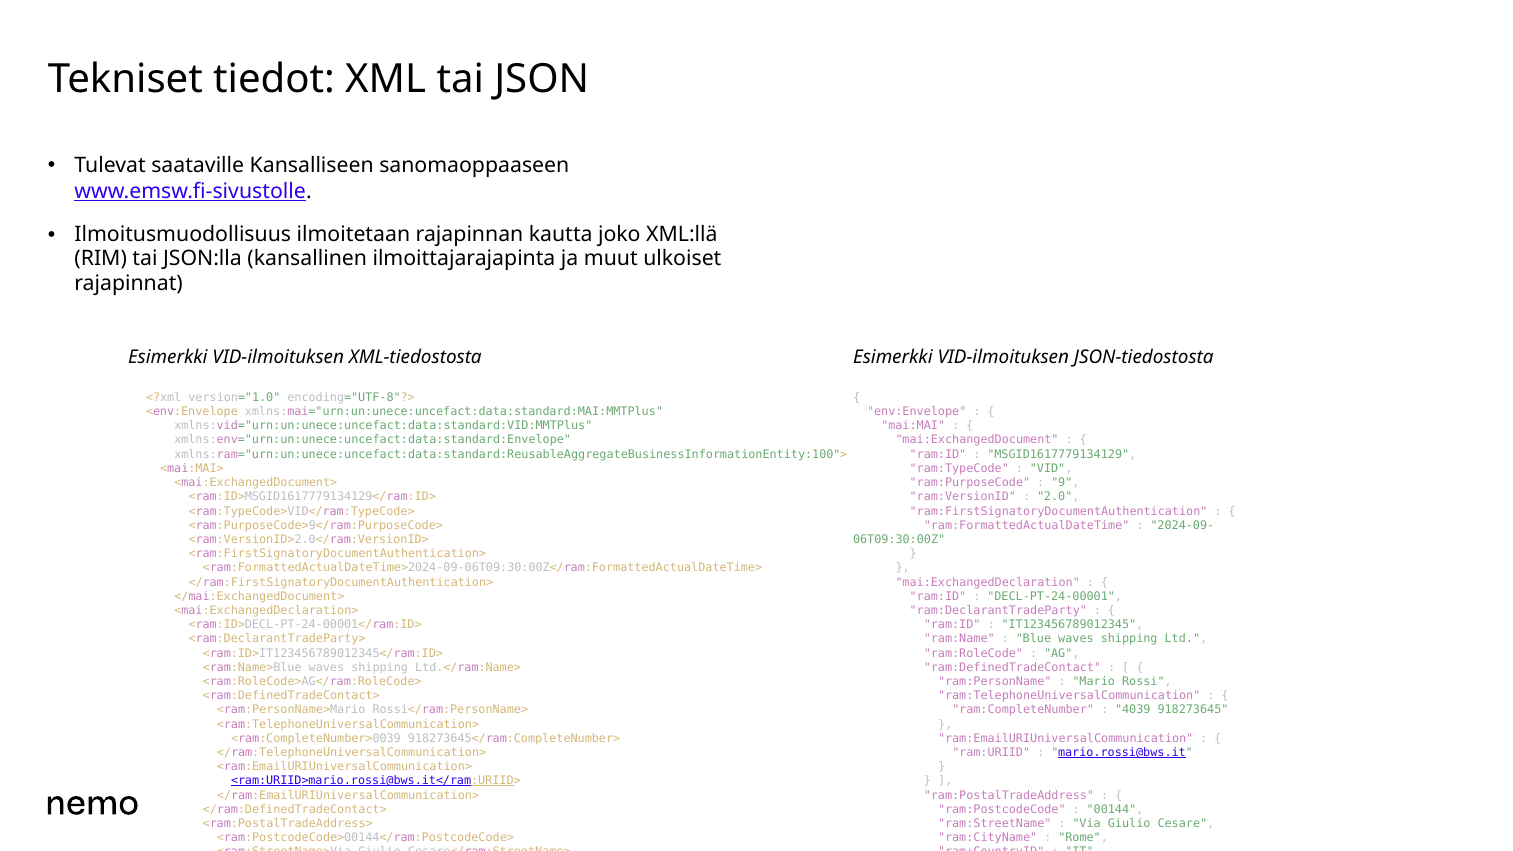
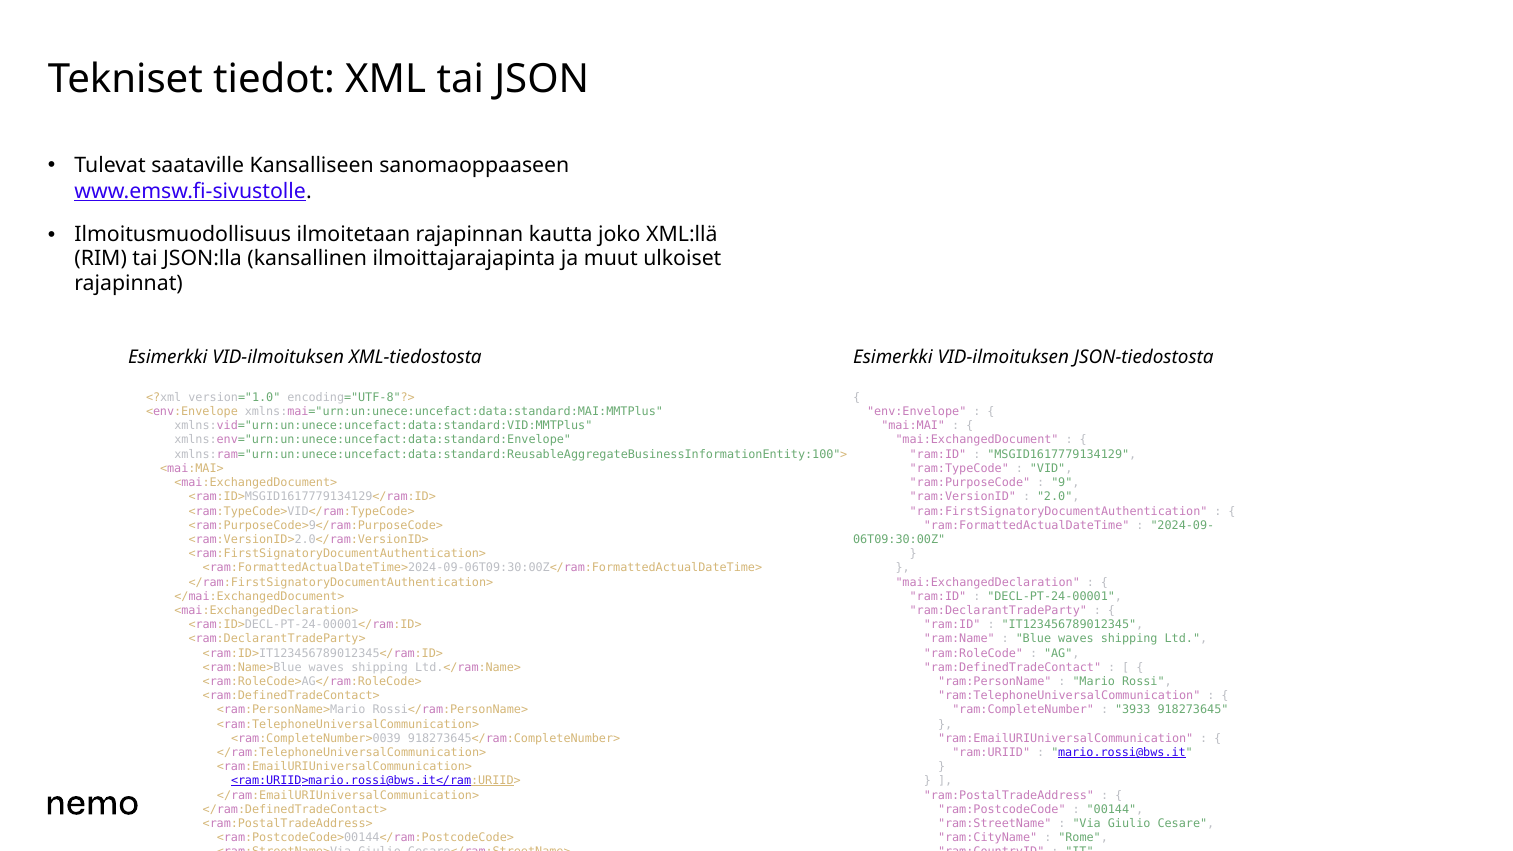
4039: 4039 -> 3933 (1133, 710)
